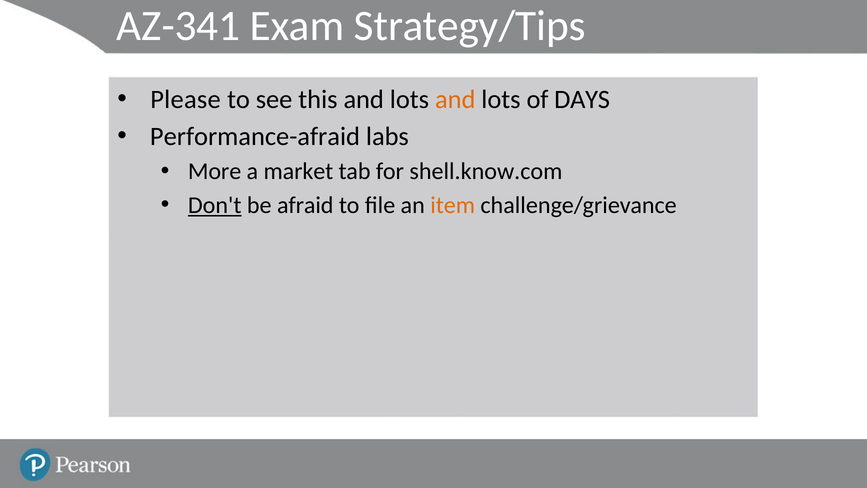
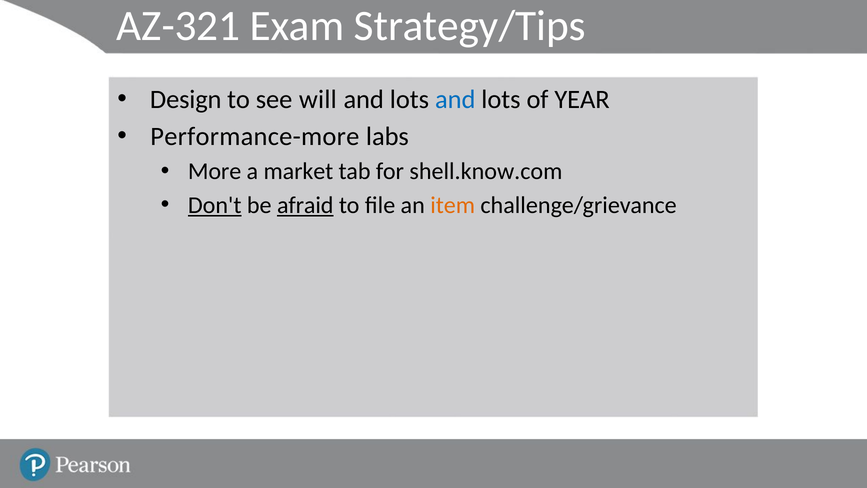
AZ-341: AZ-341 -> AZ-321 (178, 26)
Please: Please -> Design (186, 99)
this: this -> will (318, 99)
and colour: orange -> blue (455, 99)
DAYS: DAYS -> YEAR (582, 99)
Performance-afraid: Performance-afraid -> Performance-more (255, 136)
afraid underline: none -> present (305, 205)
